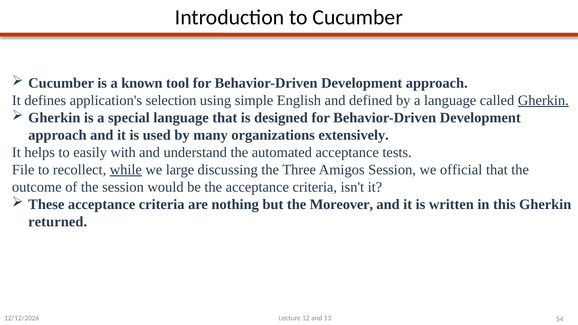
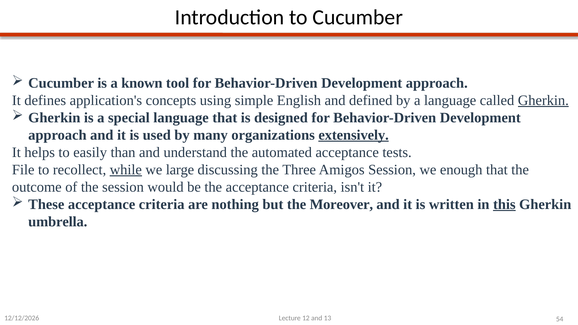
selection: selection -> concepts (171, 100)
extensively underline: none -> present (354, 135)
with: with -> than (123, 152)
official: official -> enough (461, 170)
this underline: none -> present (504, 204)
returned: returned -> umbrella (58, 222)
